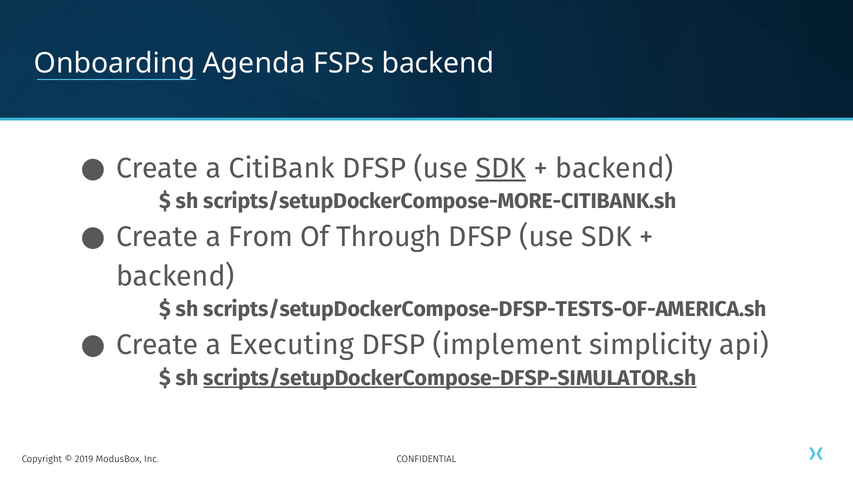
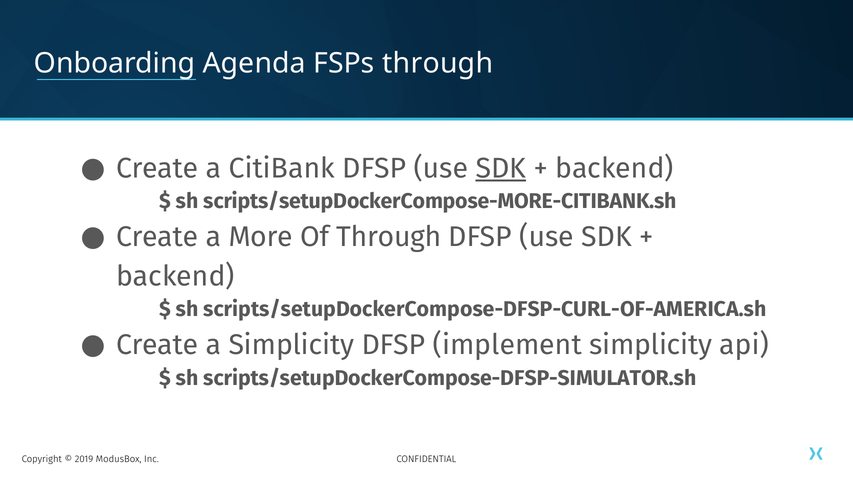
FSPs backend: backend -> through (438, 63)
From: From -> More (261, 237)
scripts/setupDockerCompose-DFSP-TESTS-OF-AMERICA.sh: scripts/setupDockerCompose-DFSP-TESTS-OF-AMERICA.sh -> scripts/setupDockerCompose-DFSP-CURL-OF-AMERICA.sh (485, 309)
a Executing: Executing -> Simplicity (291, 345)
scripts/setupDockerCompose-DFSP-SIMULATOR.sh underline: present -> none (450, 378)
